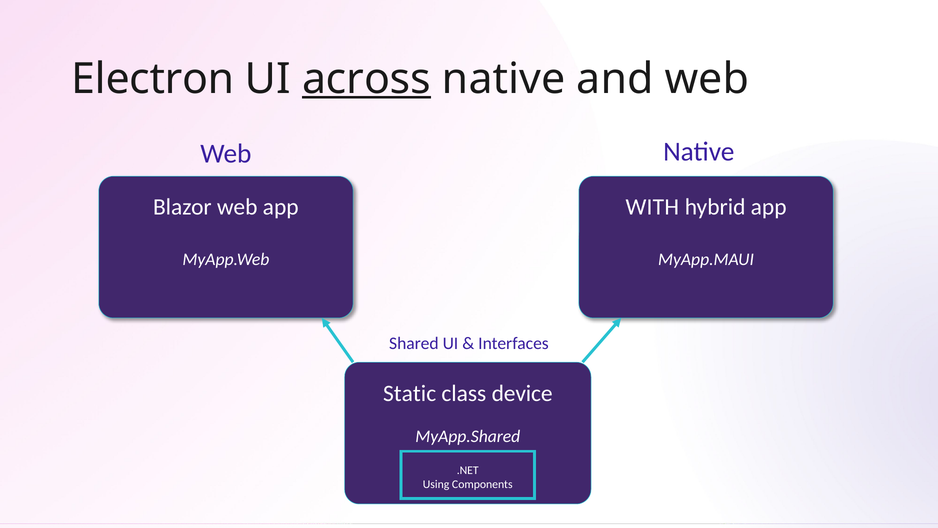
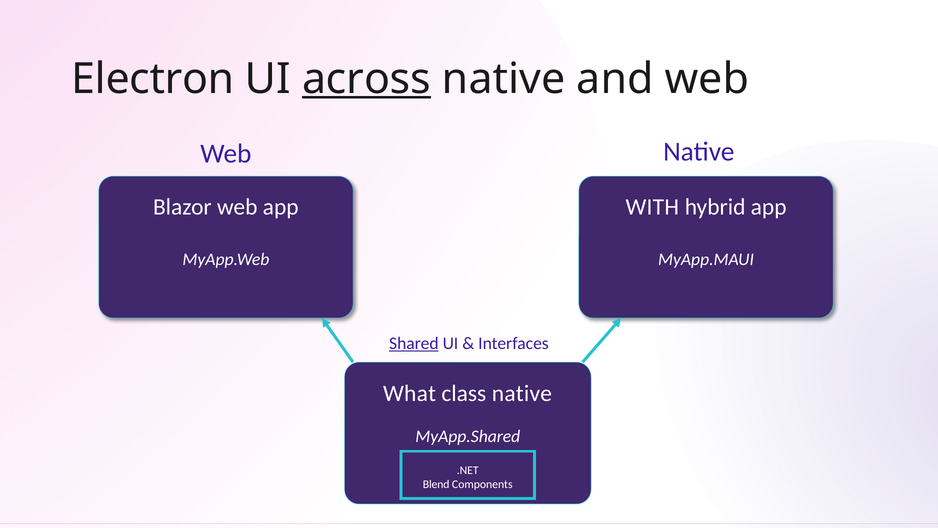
Shared underline: none -> present (414, 343)
Static: Static -> What (410, 393)
class device: device -> native (522, 393)
Using: Using -> Blend (436, 484)
